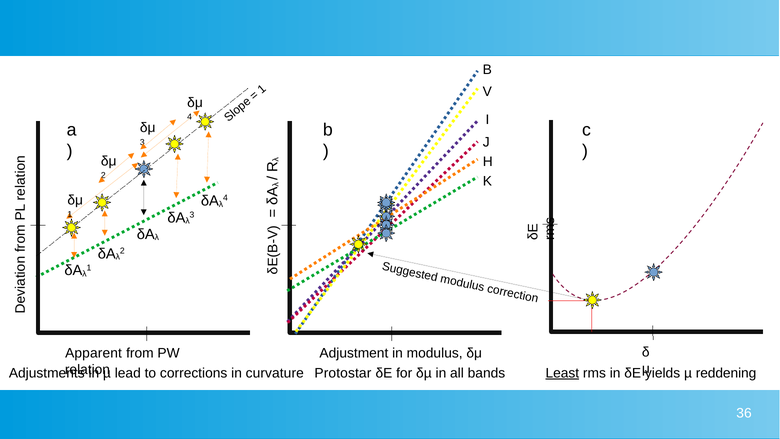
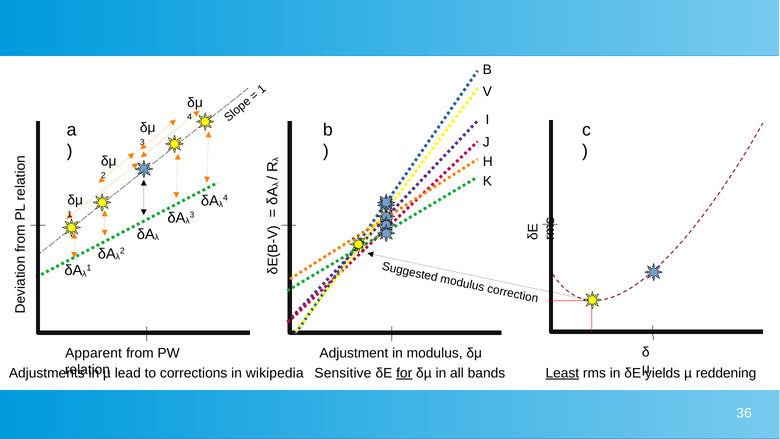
curvature: curvature -> wikipedia (275, 373)
Protostar: Protostar -> Sensitive (343, 373)
for underline: none -> present (404, 373)
